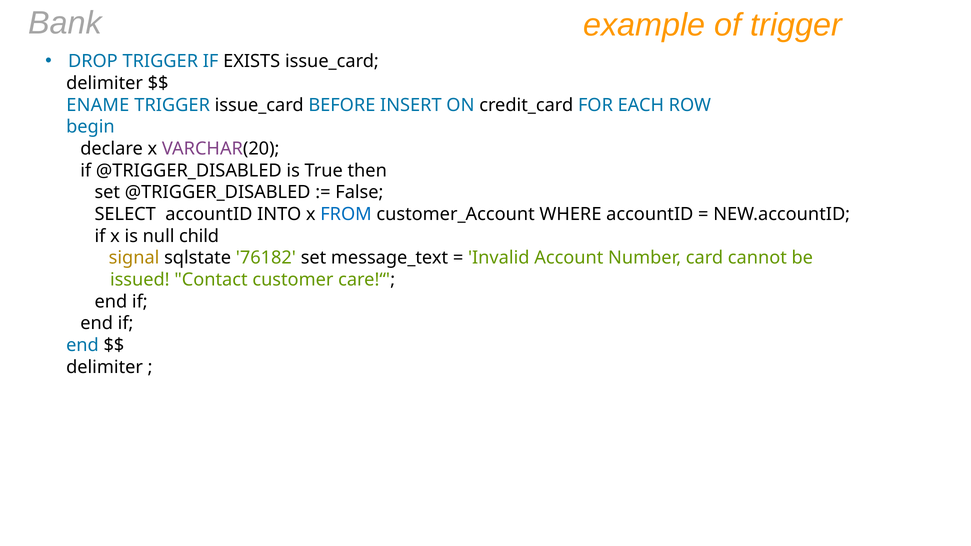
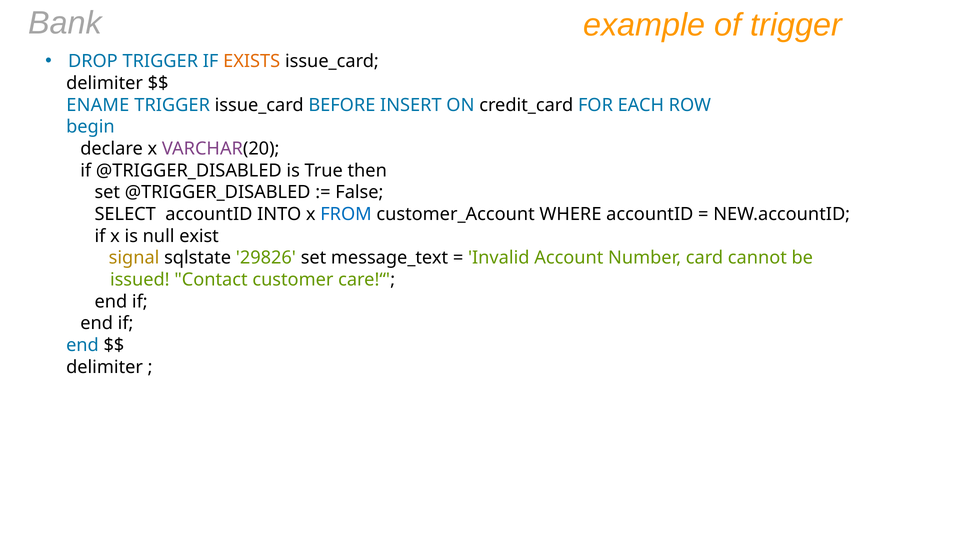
EXISTS colour: black -> orange (252, 61)
child: child -> exist (199, 236)
76182: 76182 -> 29826 (266, 258)
